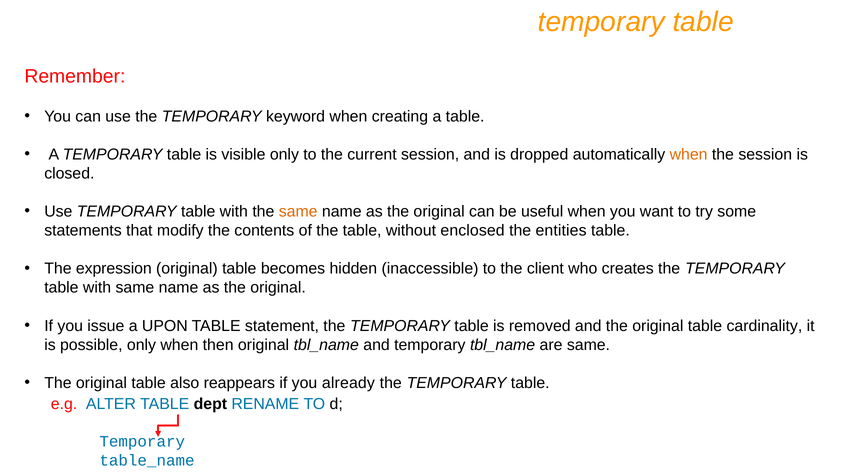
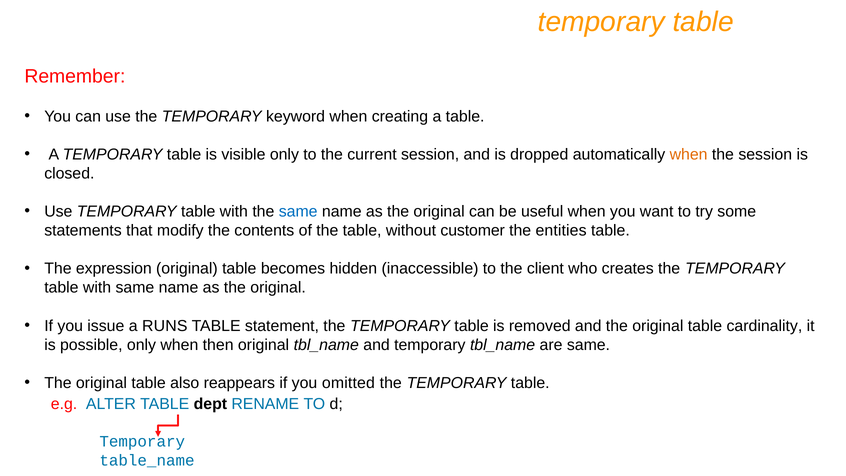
same colour: orange -> blue (298, 212)
enclosed: enclosed -> customer (473, 231)
UPON: UPON -> RUNS (165, 326)
already: already -> omitted (348, 383)
